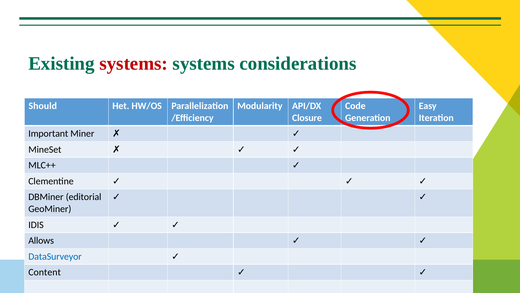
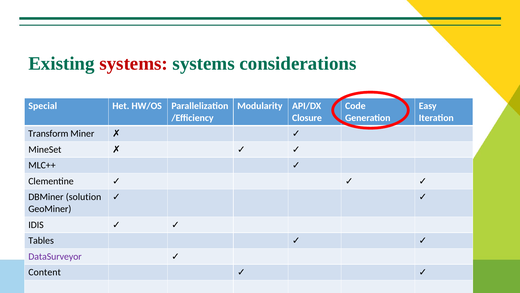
Should: Should -> Special (43, 106)
Important: Important -> Transform (48, 134)
editorial: editorial -> solution (84, 197)
Allows: Allows -> Tables (41, 240)
DataSurveyor colour: blue -> purple (55, 256)
